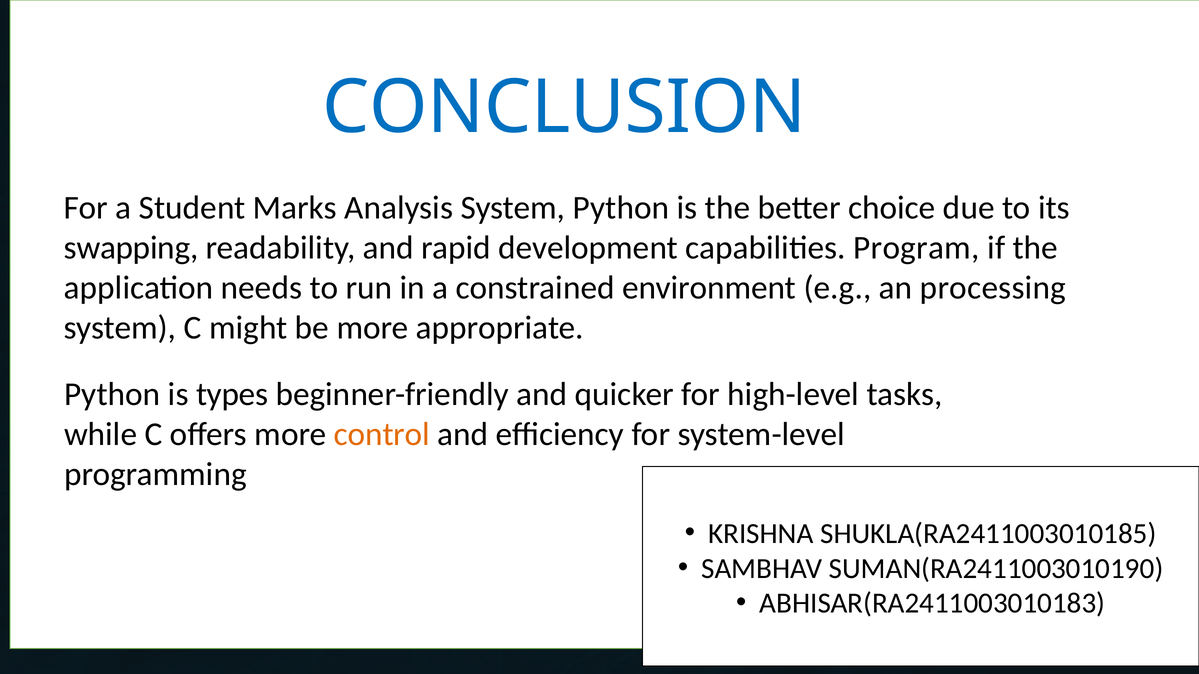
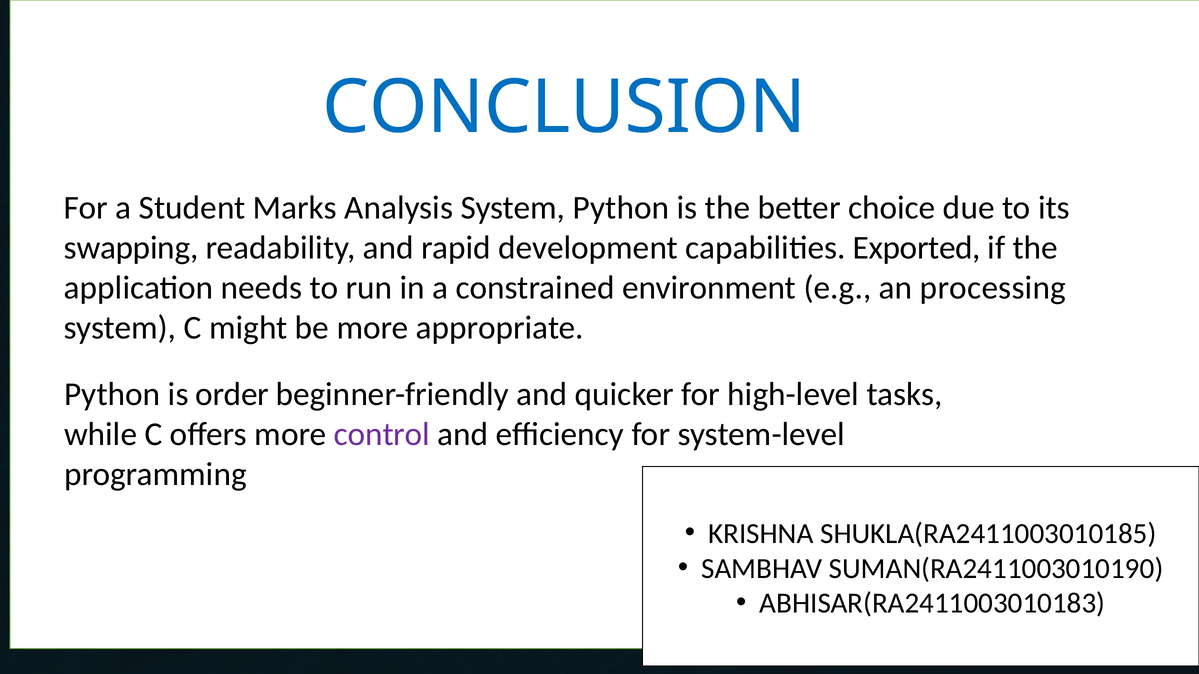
Program: Program -> Exported (917, 248)
types: types -> order (232, 394)
control colour: orange -> purple (382, 434)
